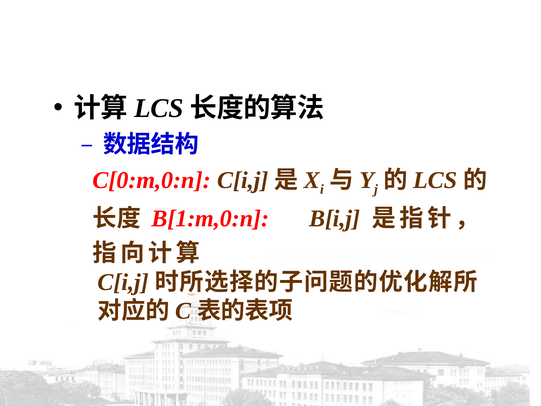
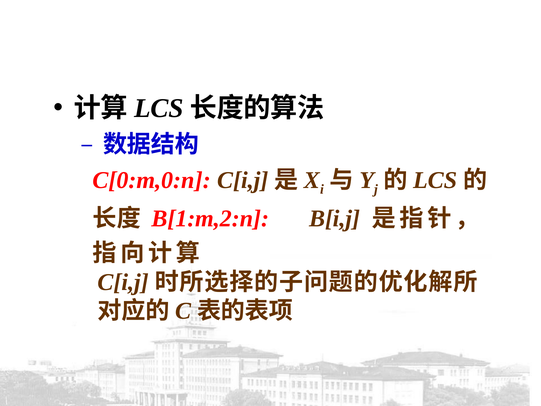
B[1:m,0:n: B[1:m,0:n -> B[1:m,2:n (210, 218)
